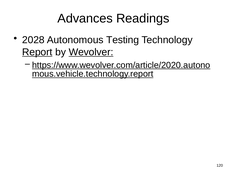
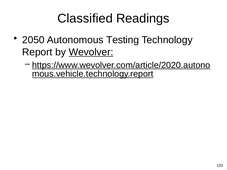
Advances: Advances -> Classified (85, 18)
2028: 2028 -> 2050 (33, 40)
Report underline: present -> none (37, 52)
